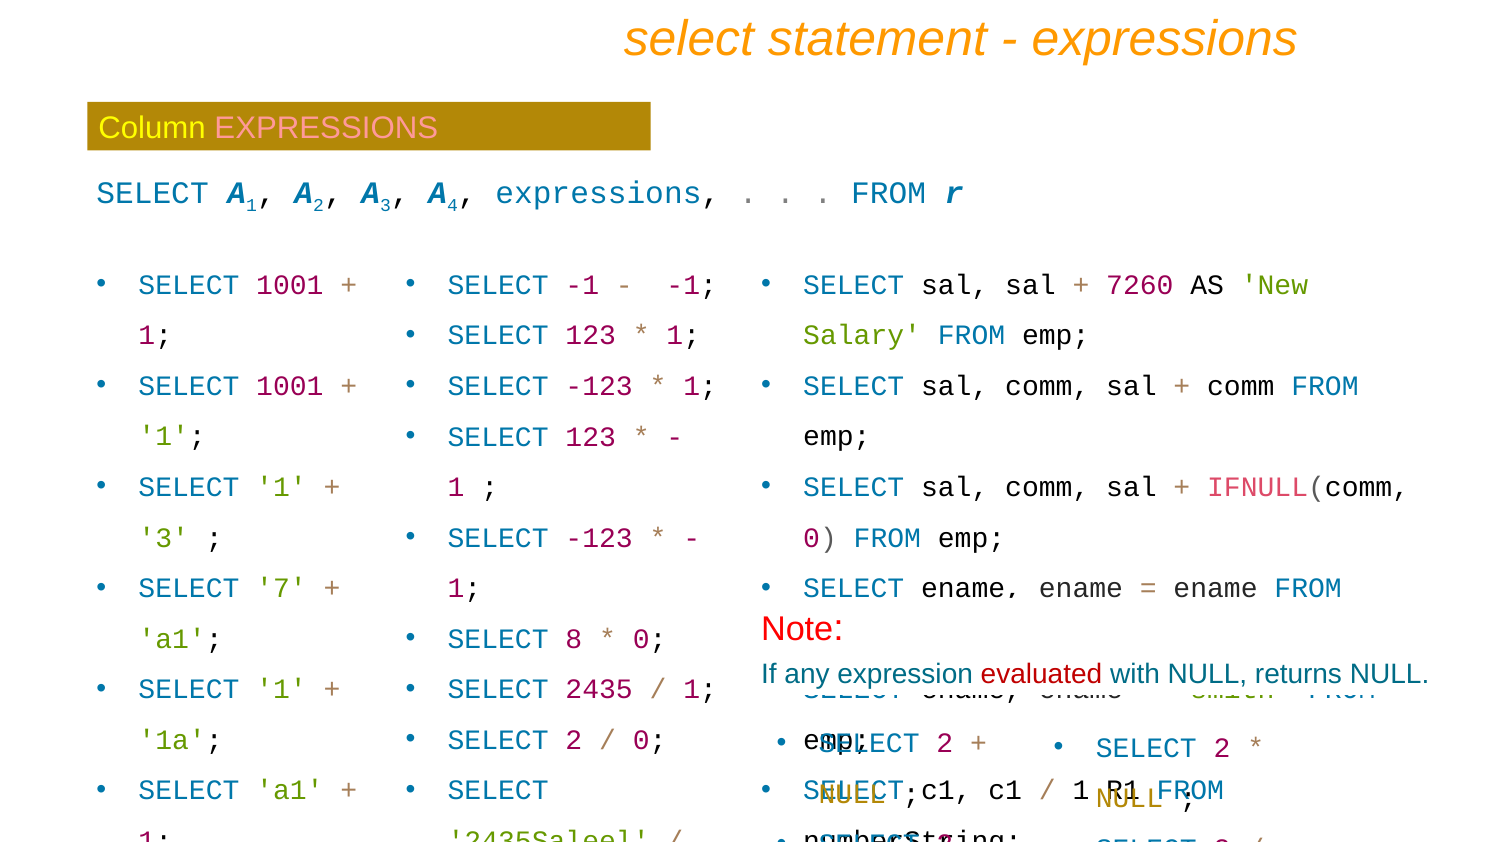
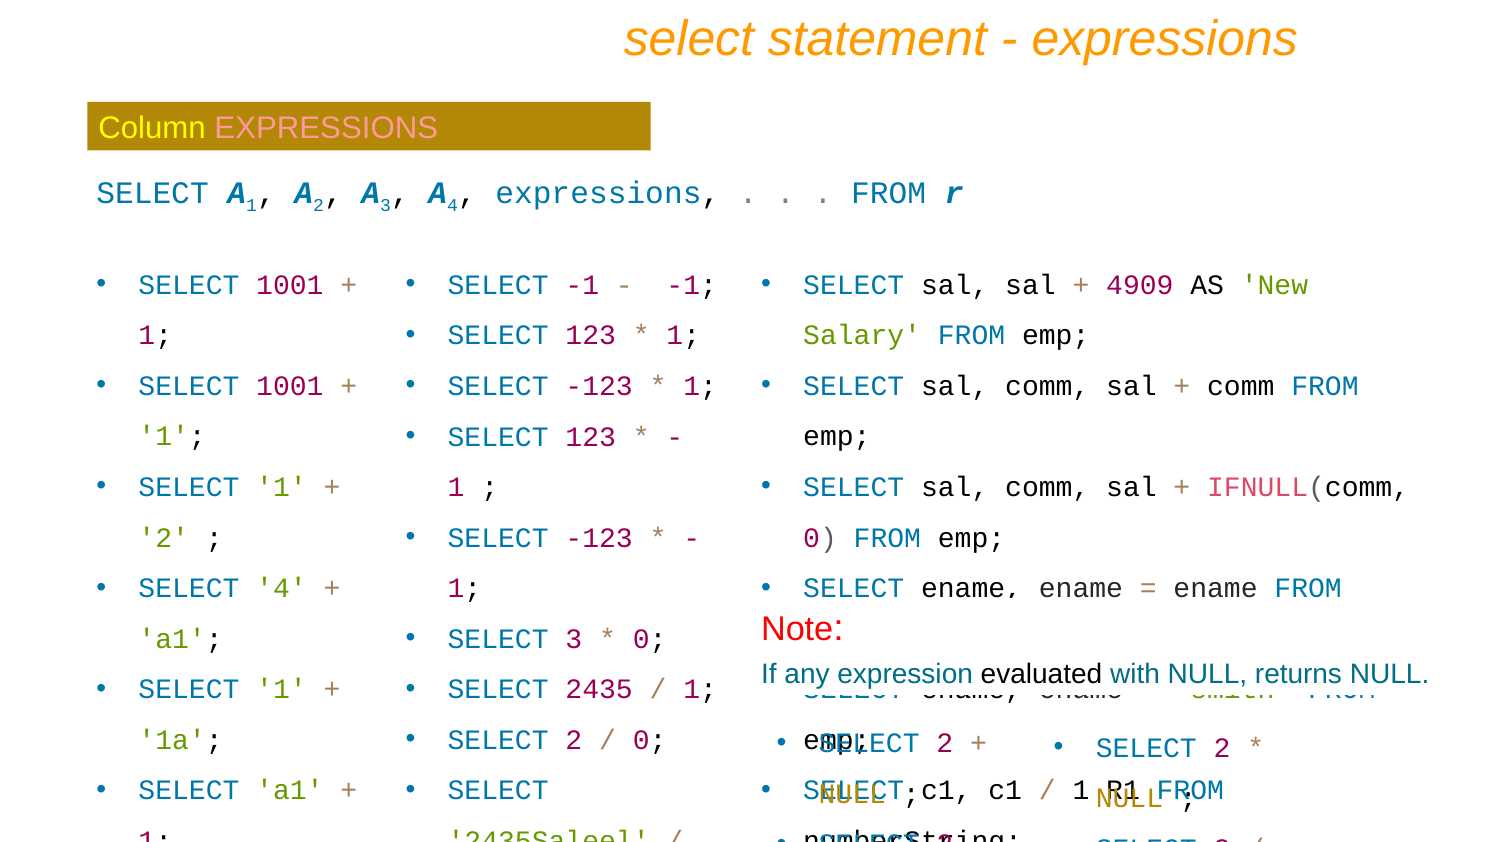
7260: 7260 -> 4909 (1140, 285)
3: 3 -> 2 (164, 537)
SELECT 7: 7 -> 4 (281, 588)
SELECT 8: 8 -> 3 (574, 638)
evaluated colour: red -> black (1041, 674)
